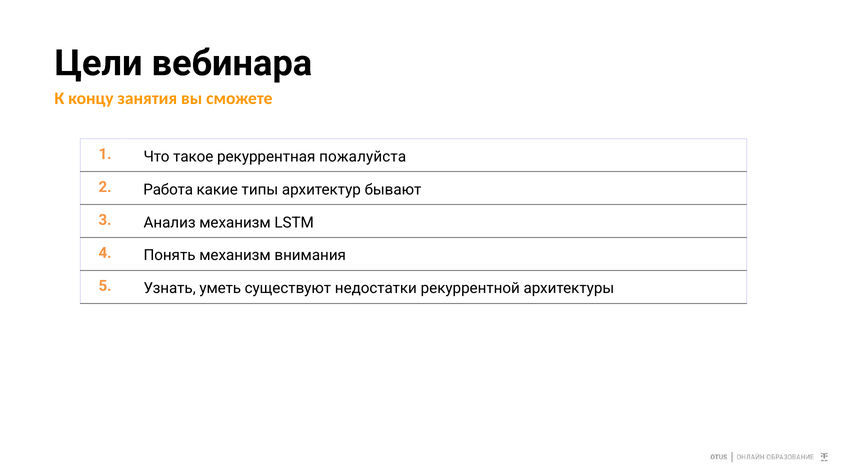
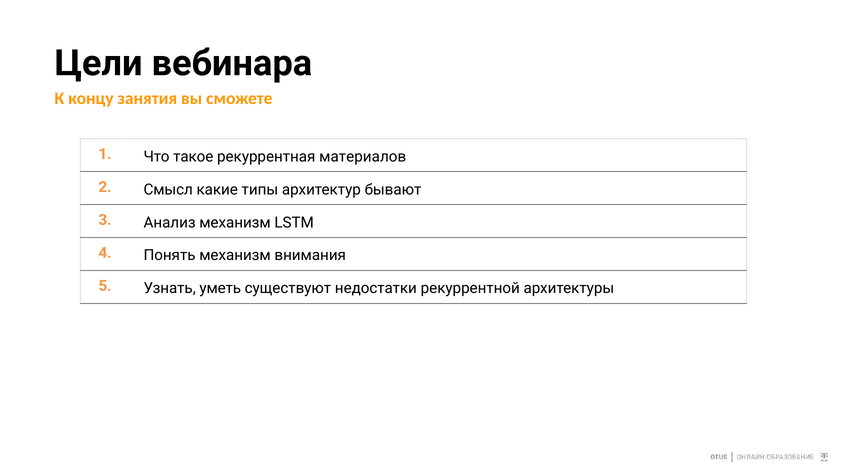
пожалуйста: пожалуйста -> материалов (363, 156)
Работа: Работа -> Смысл (168, 189)
